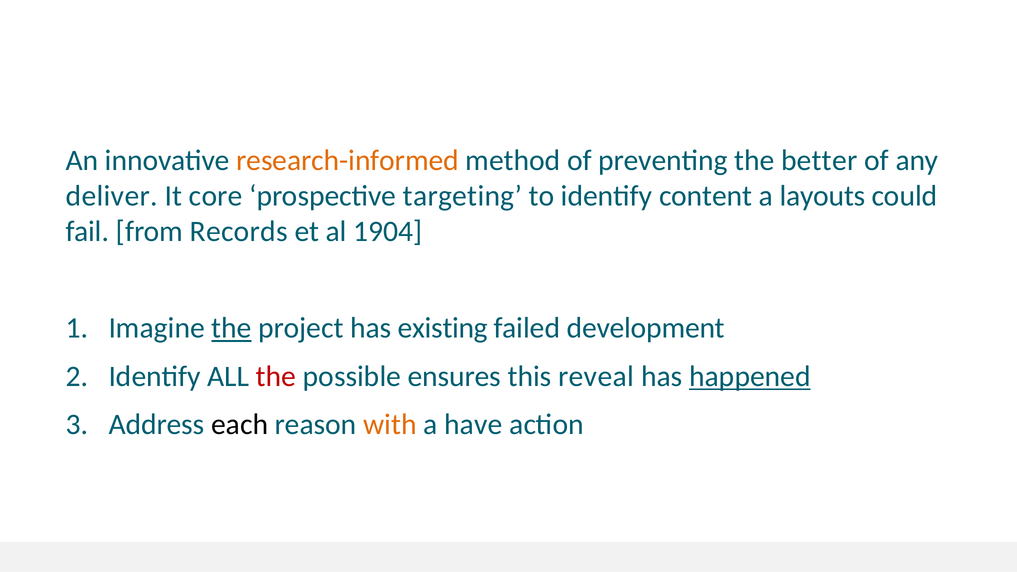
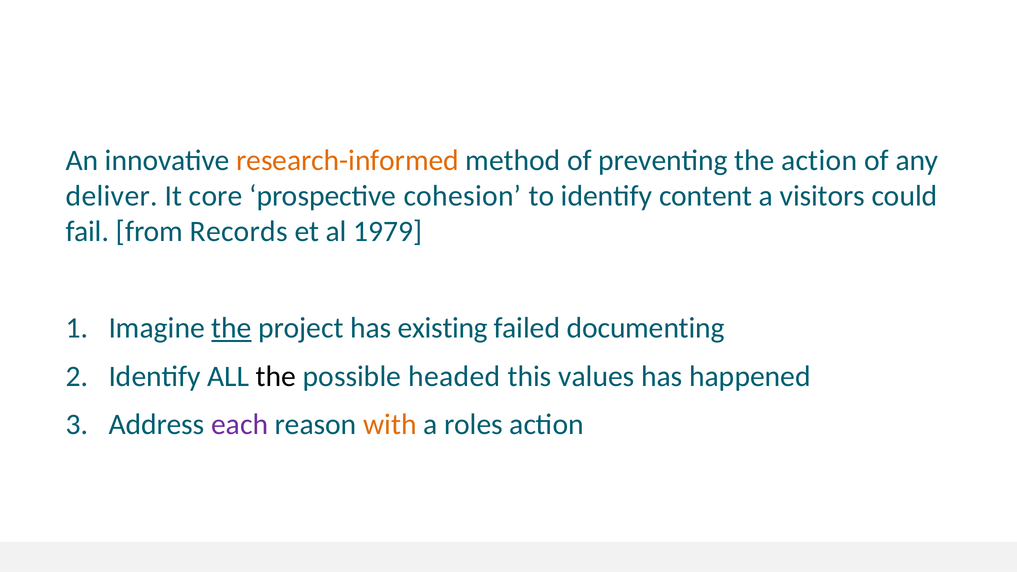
the better: better -> action (819, 161)
targeting: targeting -> cohesion (462, 196)
layouts: layouts -> visitors (822, 196)
1904: 1904 -> 1979 (388, 232)
development: development -> documenting (646, 328)
the colour: red -> black (276, 376)
ensures: ensures -> headed (454, 376)
reveal: reveal -> values (596, 376)
happened underline: present -> none (750, 376)
each colour: black -> purple (240, 425)
have: have -> roles (473, 425)
